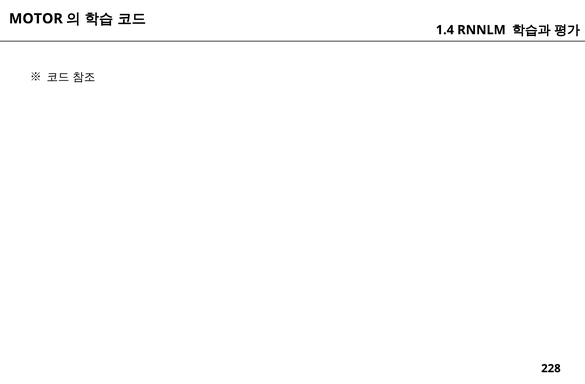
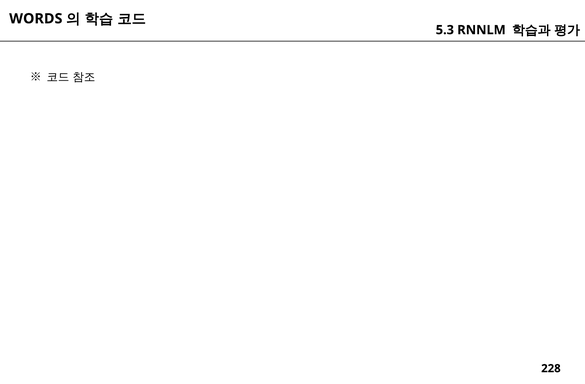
MOTOR: MOTOR -> WORDS (36, 19)
1.4: 1.4 -> 5.3 (445, 30)
